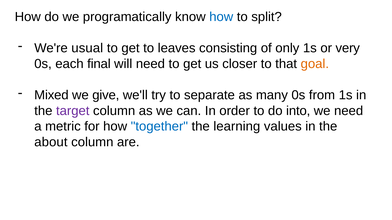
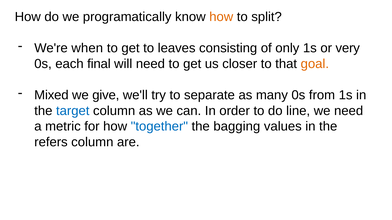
how colour: blue -> orange (221, 17)
usual: usual -> when (87, 48)
target colour: purple -> blue (73, 111)
into: into -> line (298, 111)
learning: learning -> bagging (237, 127)
about: about -> refers (51, 142)
